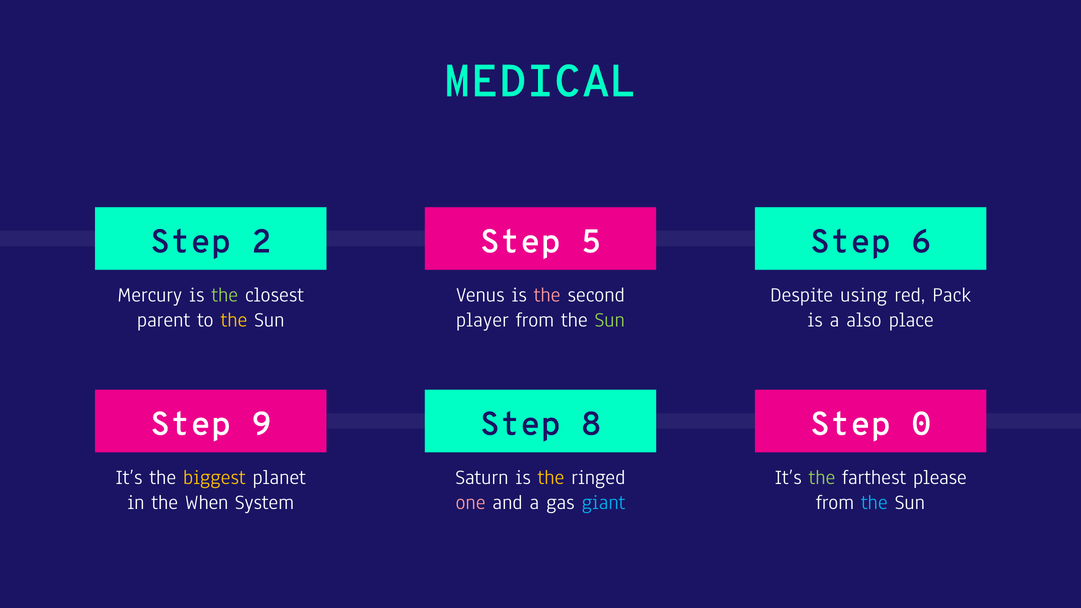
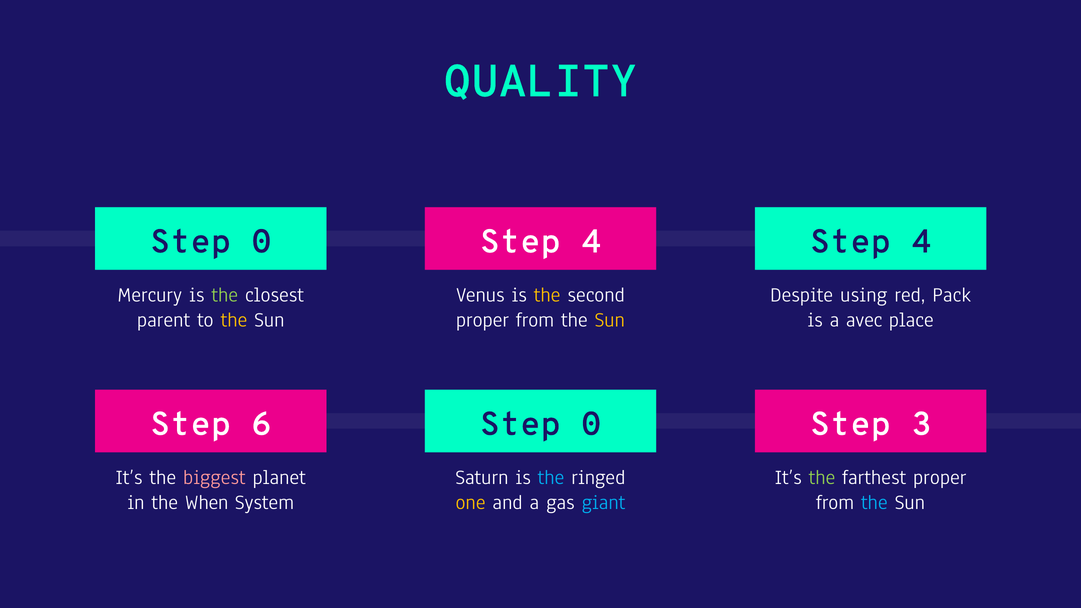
MEDICAL: MEDICAL -> QUALITY (540, 81)
2: 2 -> 0 (261, 242)
5: 5 -> 4 (591, 242)
6: 6 -> 4 (921, 242)
the colour: pink -> yellow (547, 295)
player: player -> proper (482, 320)
Sun colour: light green -> yellow (610, 320)
also: also -> avec (864, 320)
9: 9 -> 6 (261, 424)
8: 8 -> 0 (591, 424)
0: 0 -> 3 (921, 424)
biggest colour: yellow -> pink (214, 477)
the colour: yellow -> light blue (551, 477)
farthest please: please -> proper (940, 477)
one colour: pink -> yellow (471, 502)
